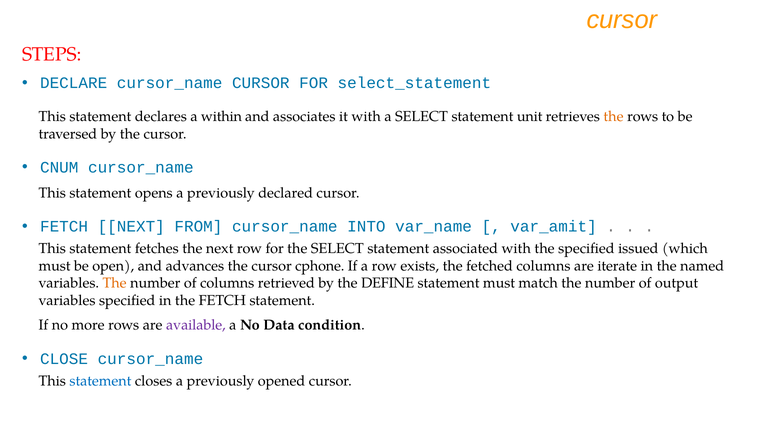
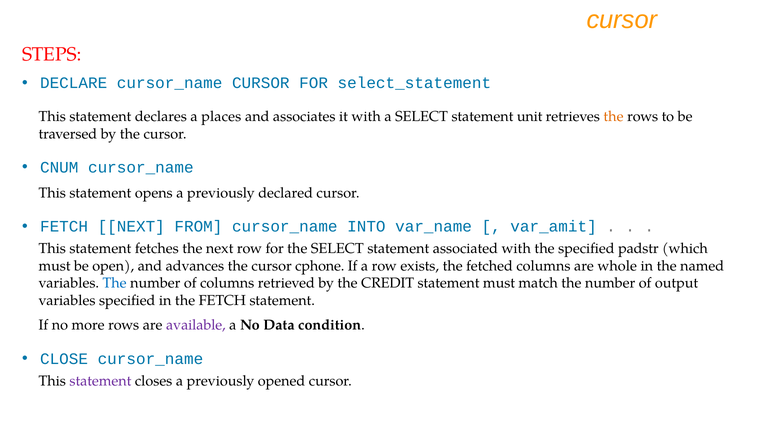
within: within -> places (221, 116)
issued: issued -> padstr (638, 249)
iterate: iterate -> whole (617, 266)
The colour: orange -> blue (115, 283)
DEFINE: DEFINE -> CREDIT (388, 283)
statement colour: blue -> purple (100, 381)
